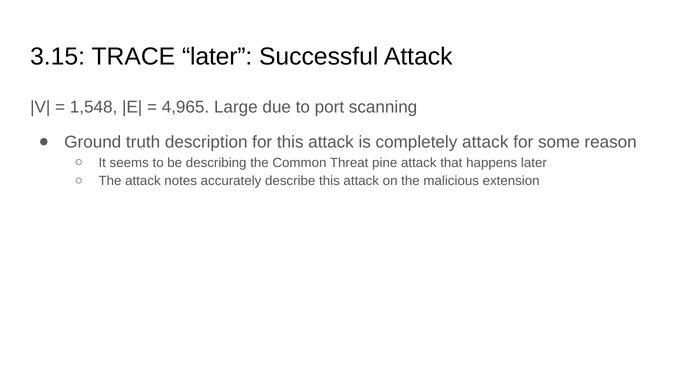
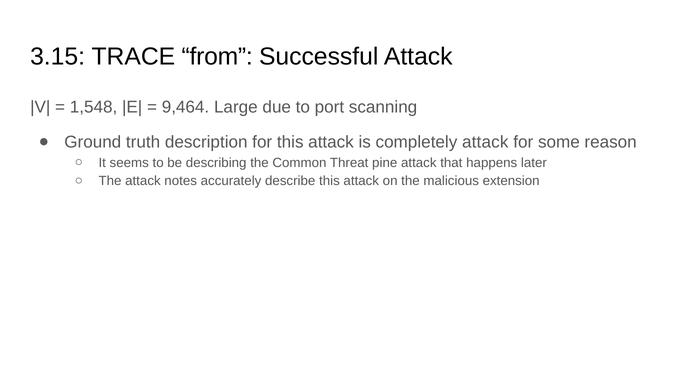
TRACE later: later -> from (217, 57)
4,965: 4,965 -> 9,464 (185, 108)
